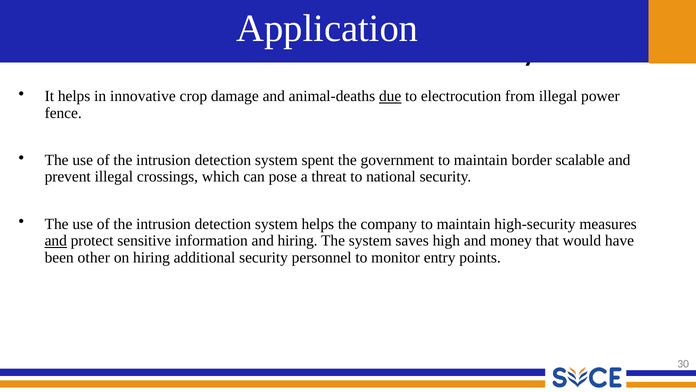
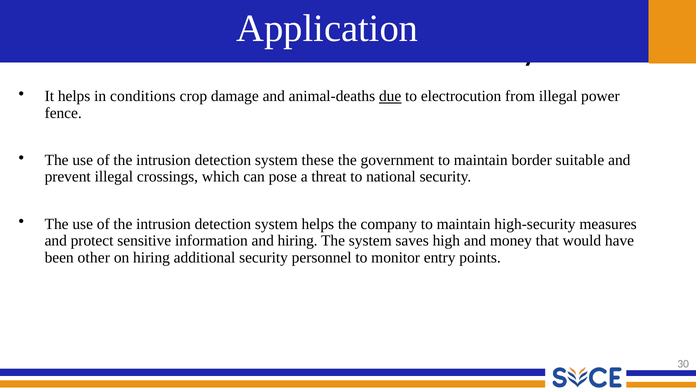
innovative: innovative -> conditions (143, 96)
spent: spent -> these (318, 160)
scalable: scalable -> suitable (580, 160)
and underline: present -> none (56, 240)
